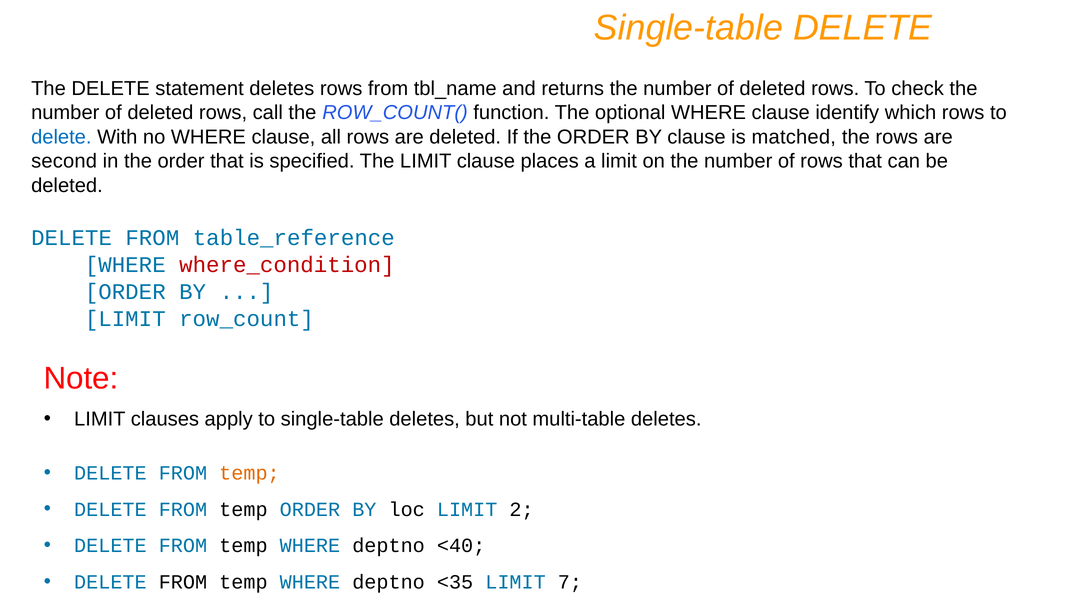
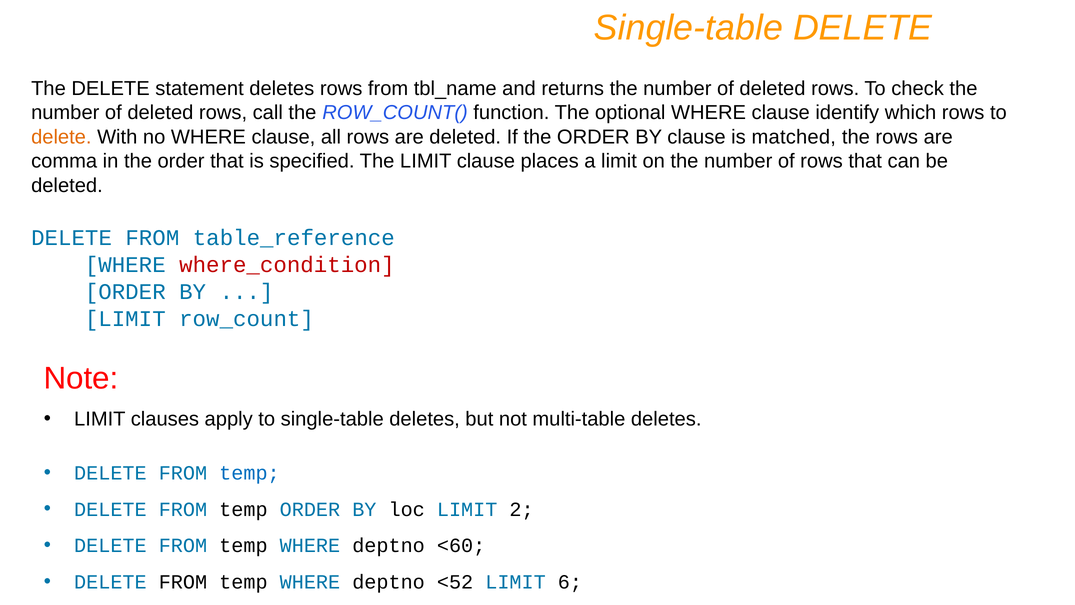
delete colour: blue -> orange (61, 137)
second: second -> comma (64, 161)
temp colour: orange -> blue (249, 473)
<40: <40 -> <60 (461, 545)
<35: <35 -> <52 (455, 582)
7: 7 -> 6 (570, 582)
